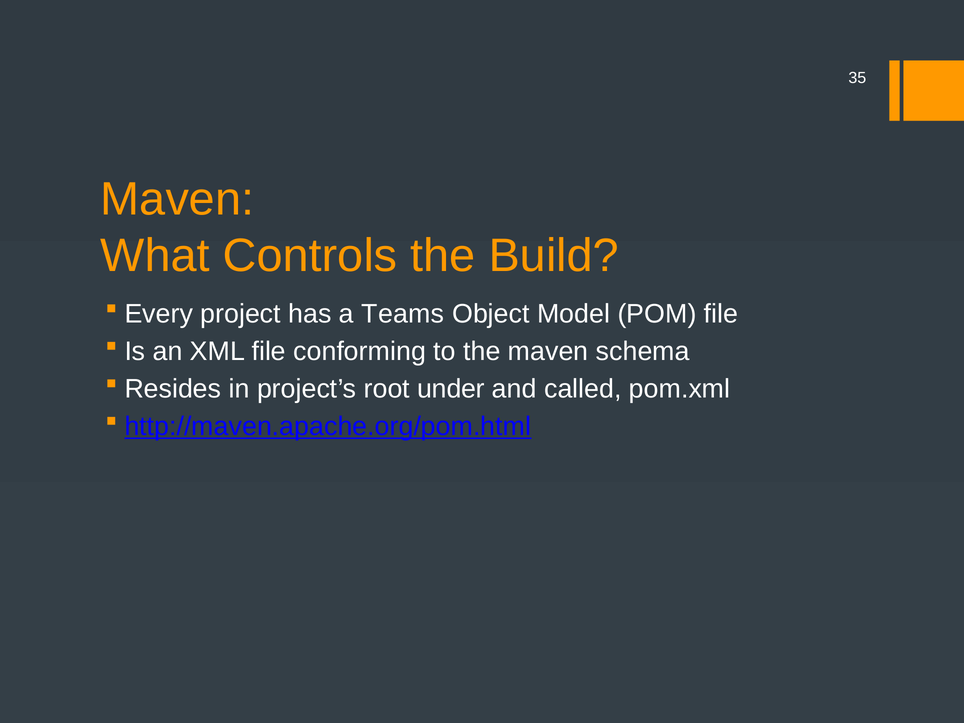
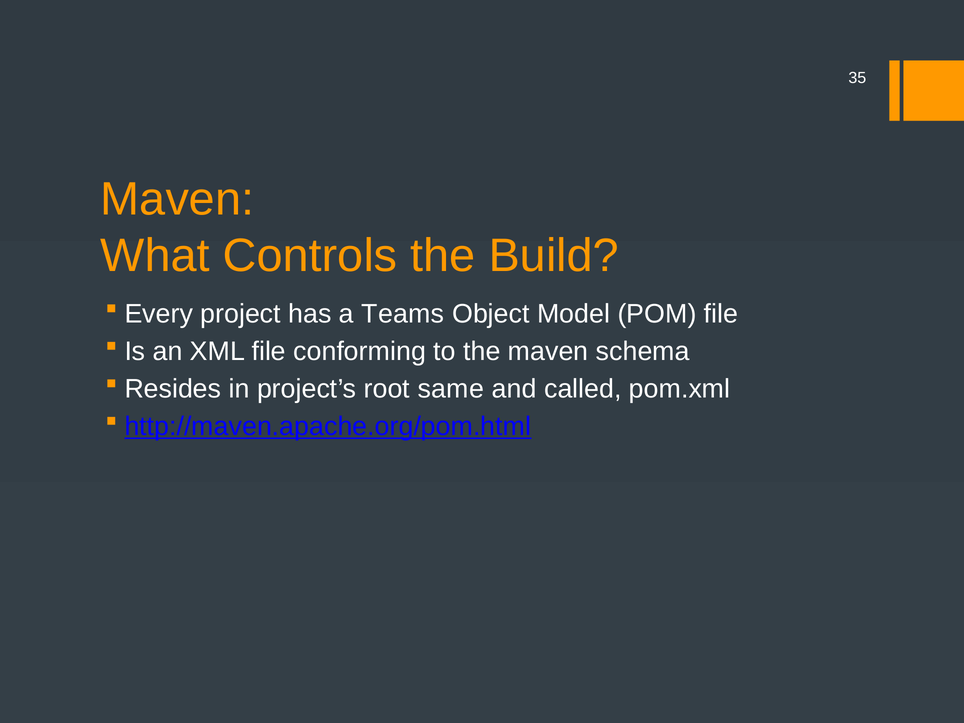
under: under -> same (451, 389)
